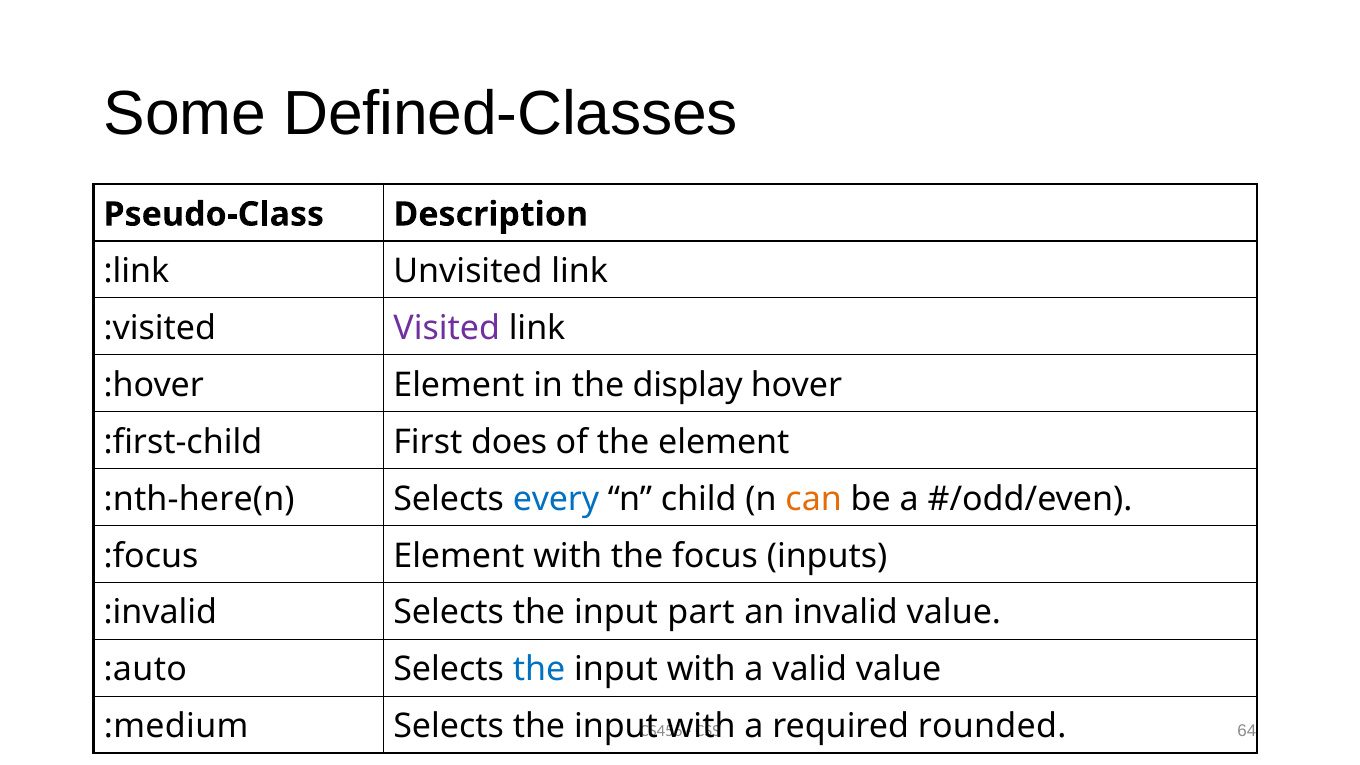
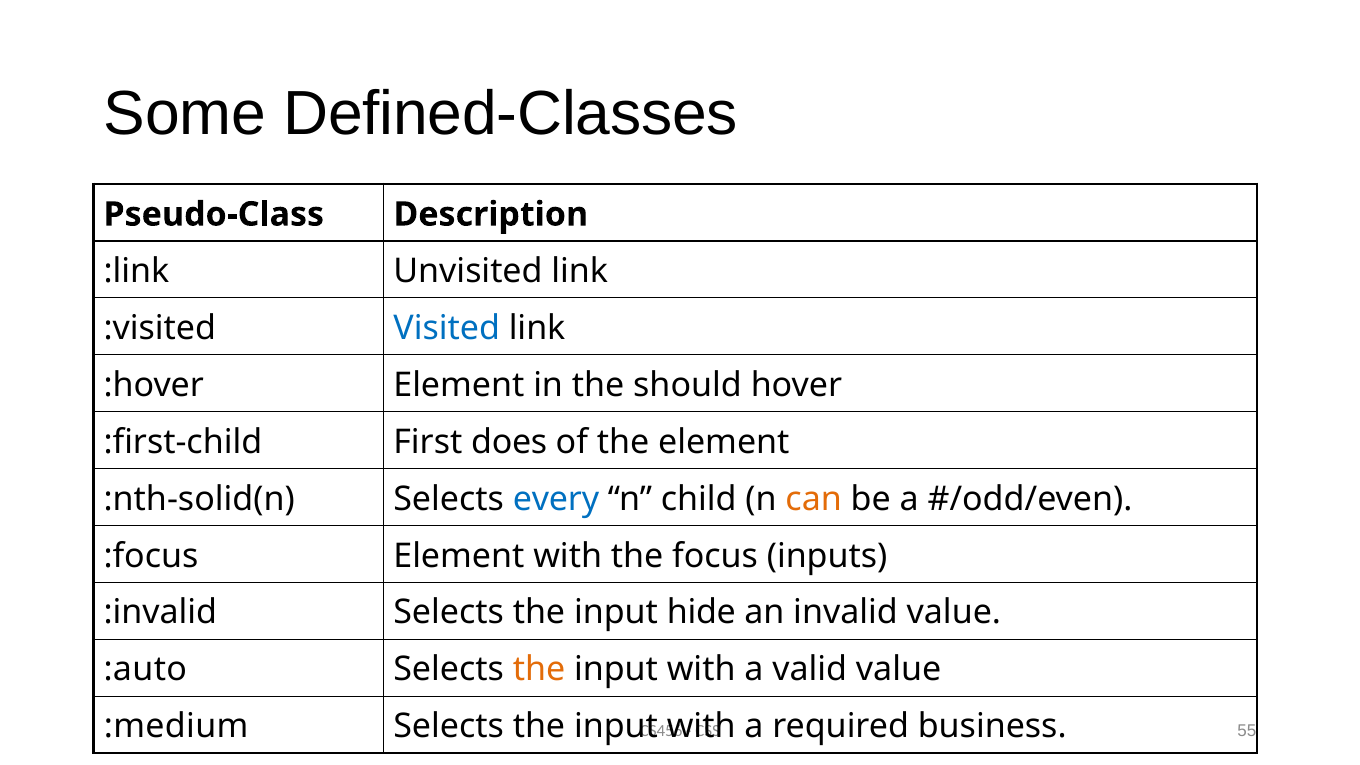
Visited colour: purple -> blue (447, 328)
display: display -> should (688, 385)
:nth-here(n: :nth-here(n -> :nth-solid(n (199, 499)
part: part -> hide (701, 613)
the colour: blue -> orange (539, 670)
rounded: rounded -> business (992, 727)
64: 64 -> 55 (1247, 731)
